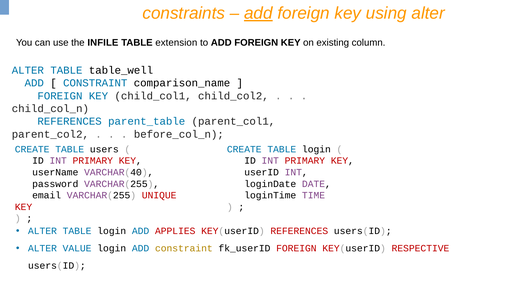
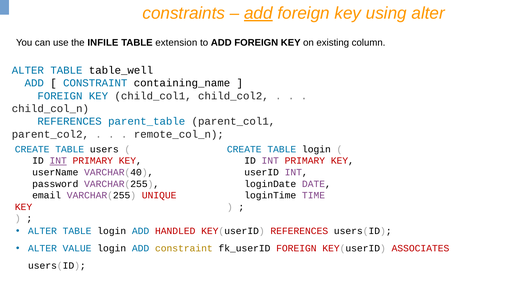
comparison_name: comparison_name -> containing_name (182, 83)
before_col_n: before_col_n -> remote_col_n (179, 135)
INT underline: none -> present (58, 161)
APPLIES: APPLIES -> HANDLED (175, 232)
RESPECTIVE: RESPECTIVE -> ASSOCIATES (420, 249)
